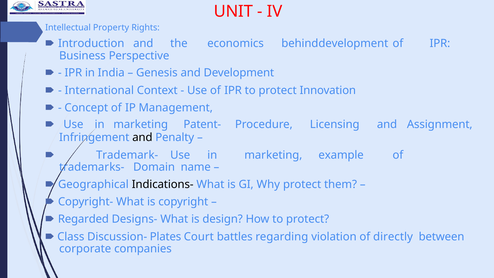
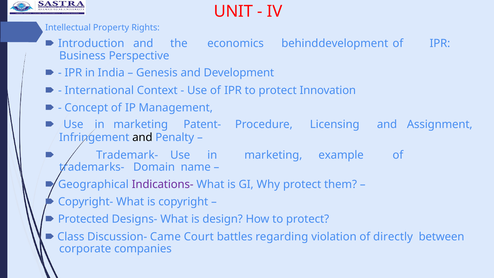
Indications- colour: black -> purple (163, 184)
Regarded: Regarded -> Protected (83, 219)
Plates: Plates -> Came (165, 237)
